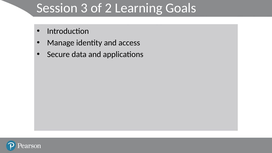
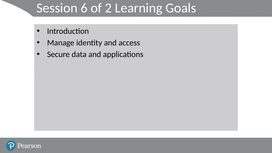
3: 3 -> 6 (84, 8)
